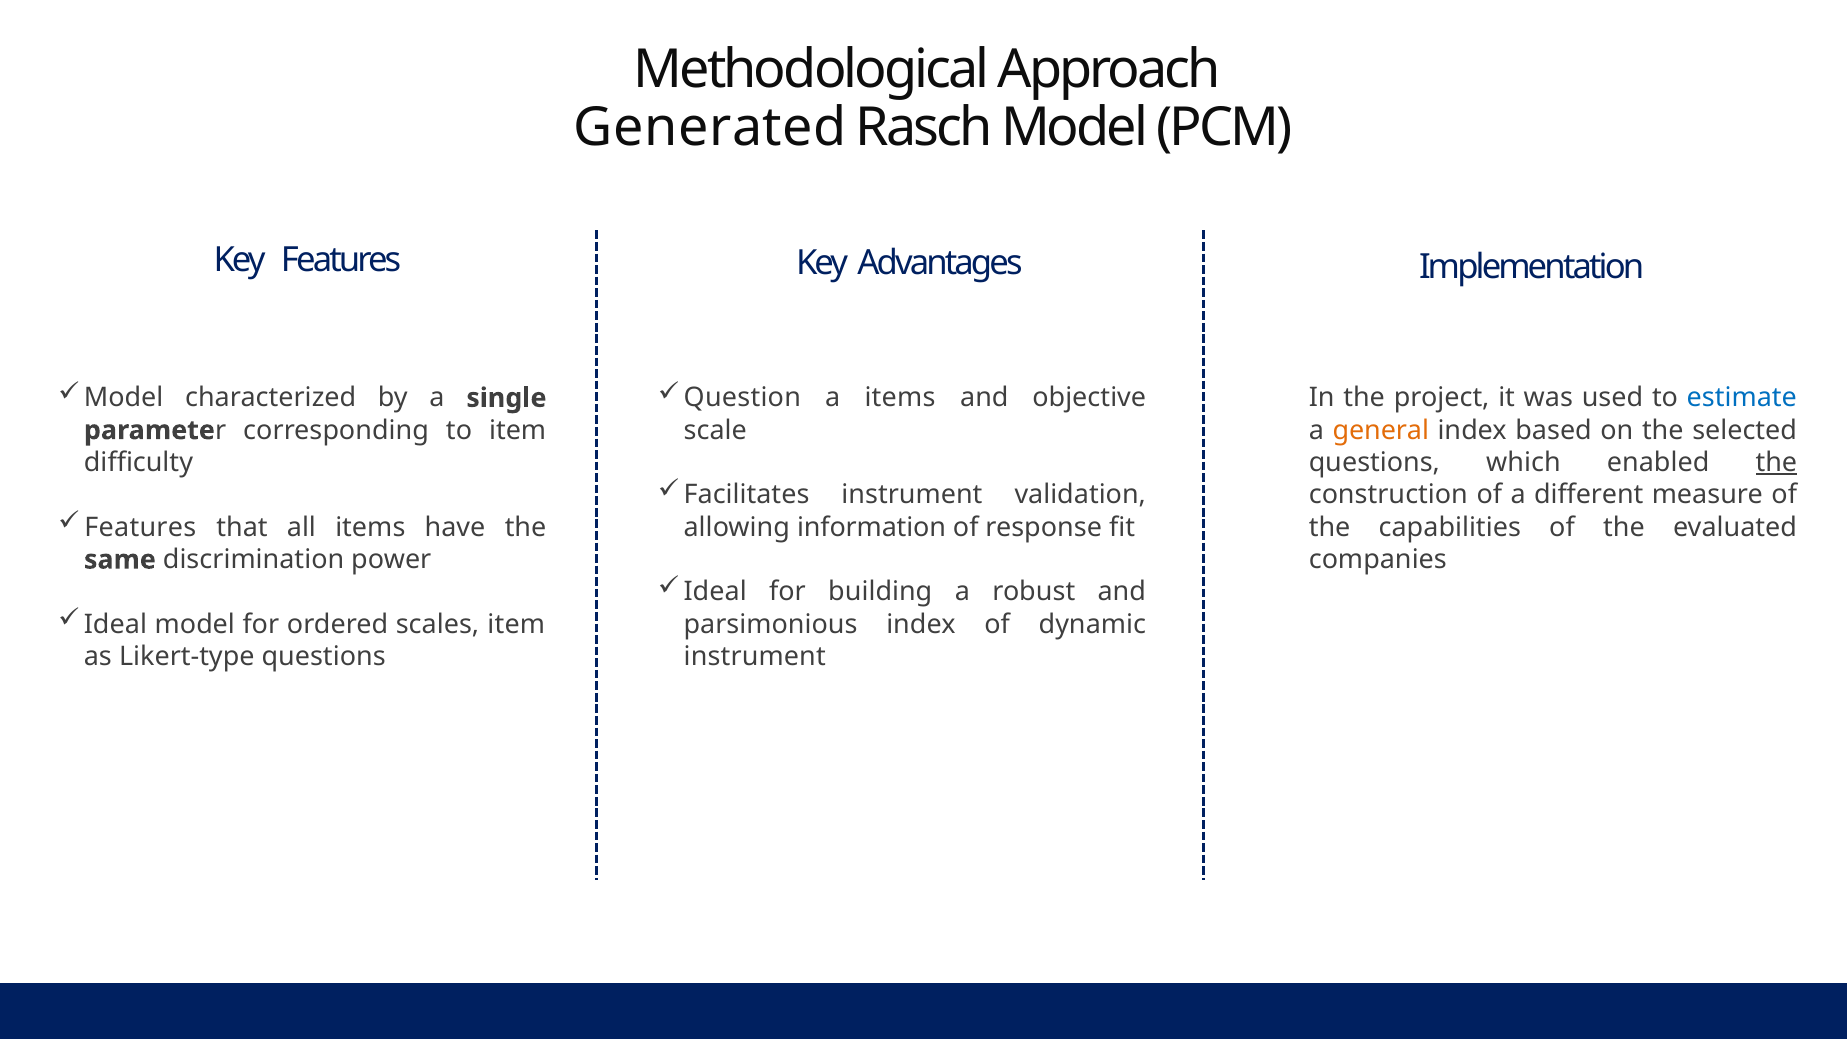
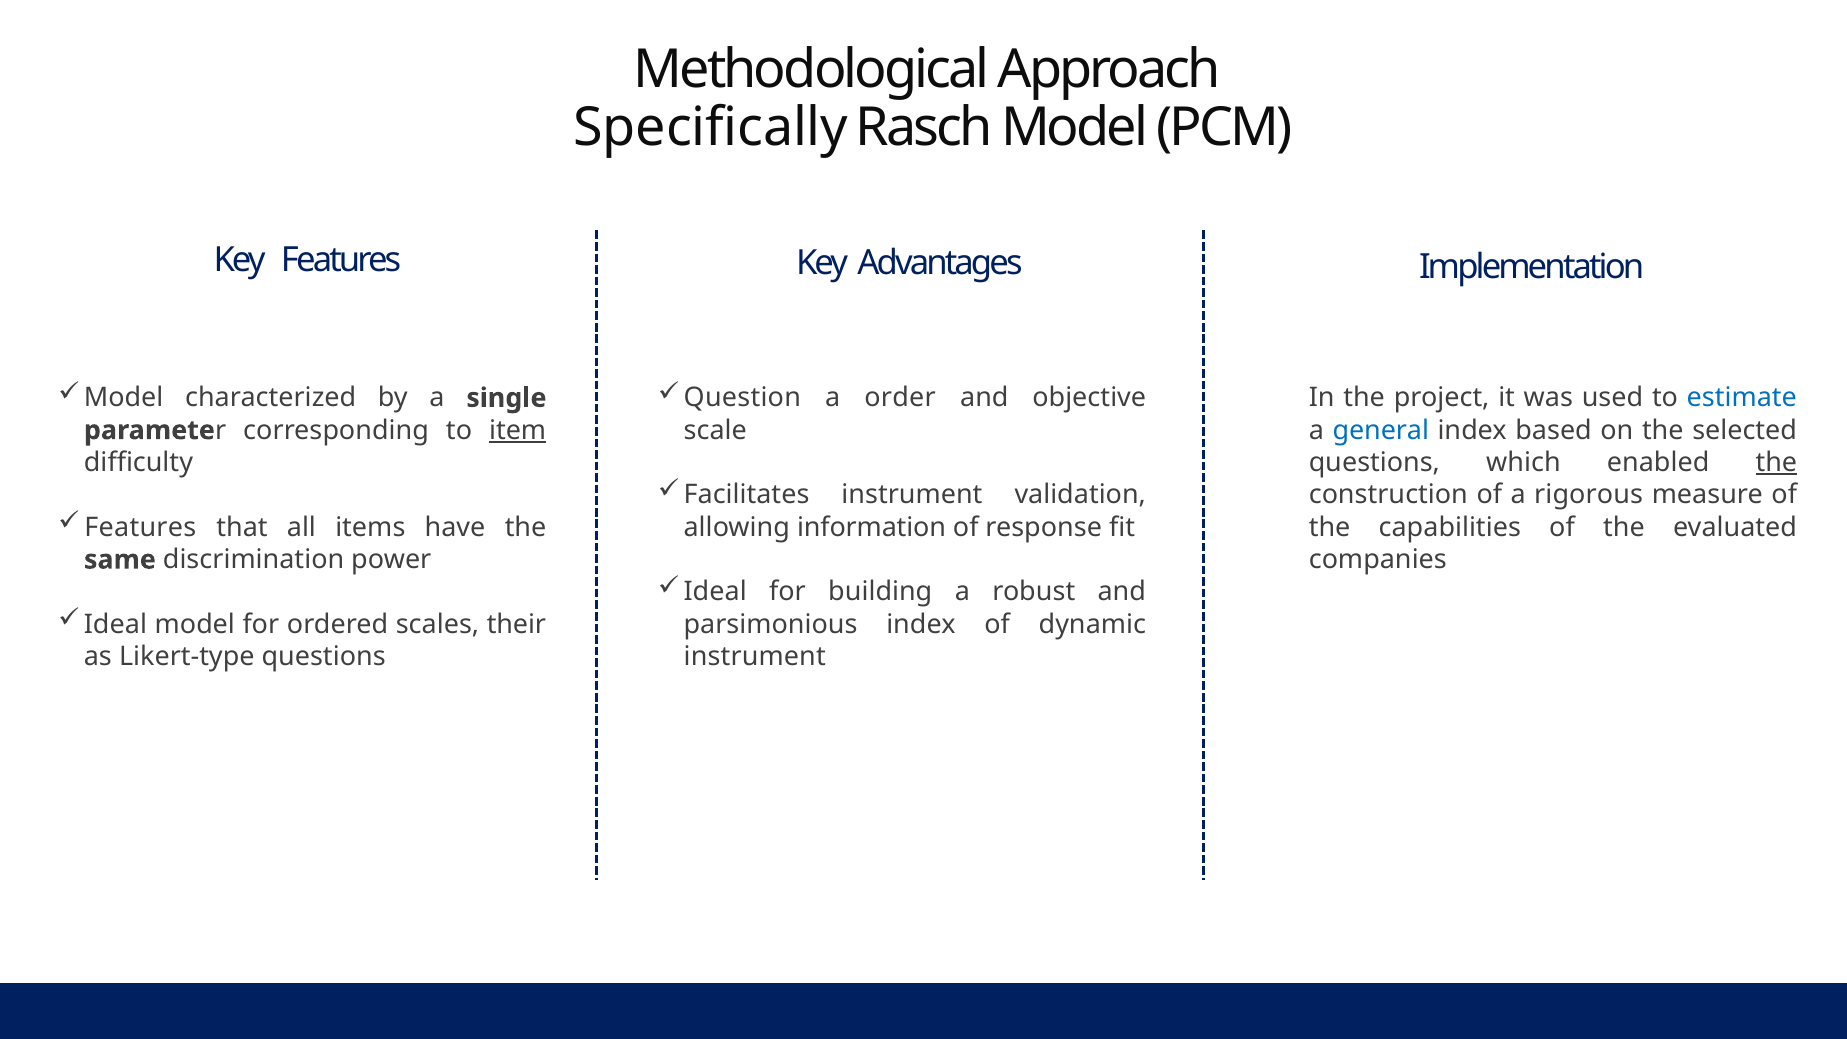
Generated: Generated -> Specifically (711, 128)
a items: items -> order (900, 398)
item underline: none -> present (518, 430)
general colour: orange -> blue (1381, 430)
different: different -> rigorous (1589, 495)
scales item: item -> their (516, 624)
